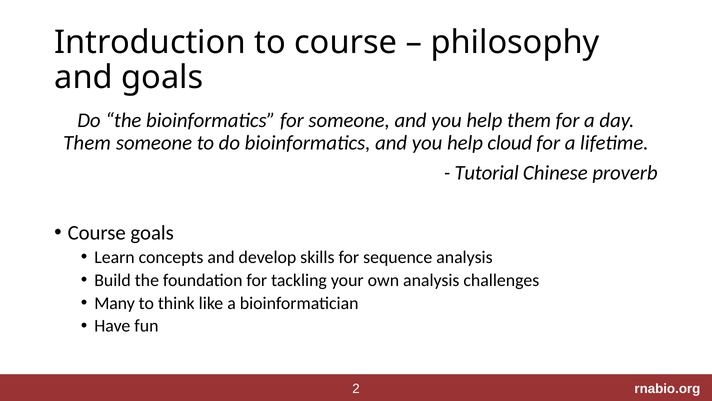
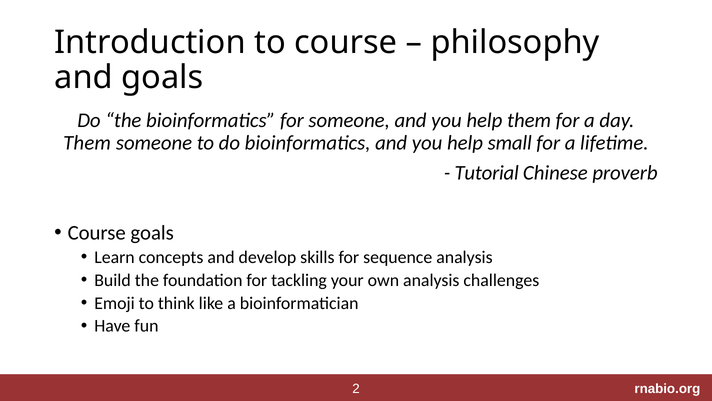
cloud: cloud -> small (510, 143)
Many: Many -> Emoji (115, 303)
